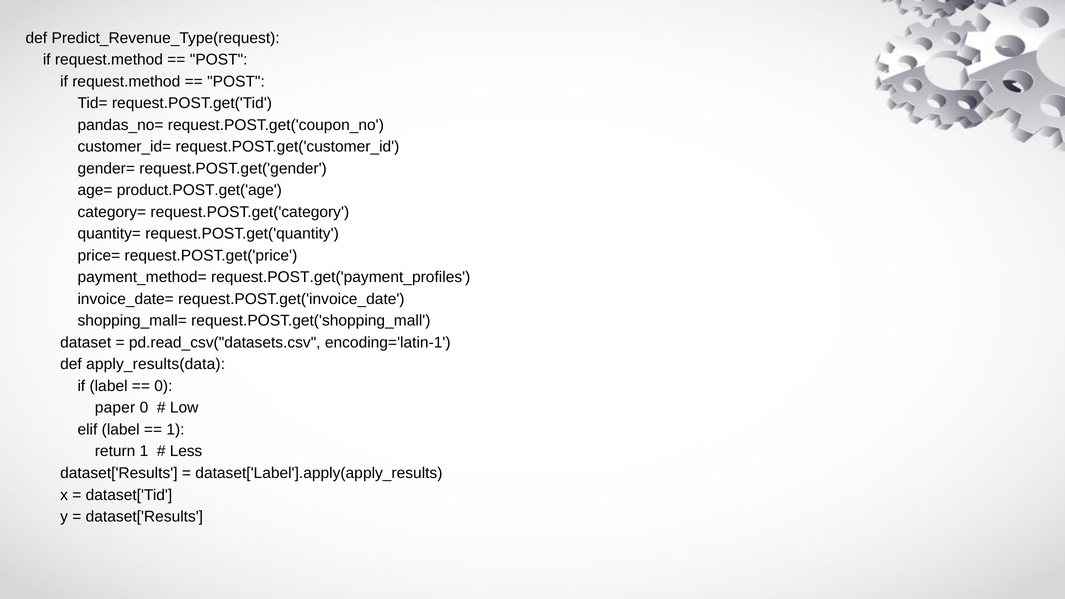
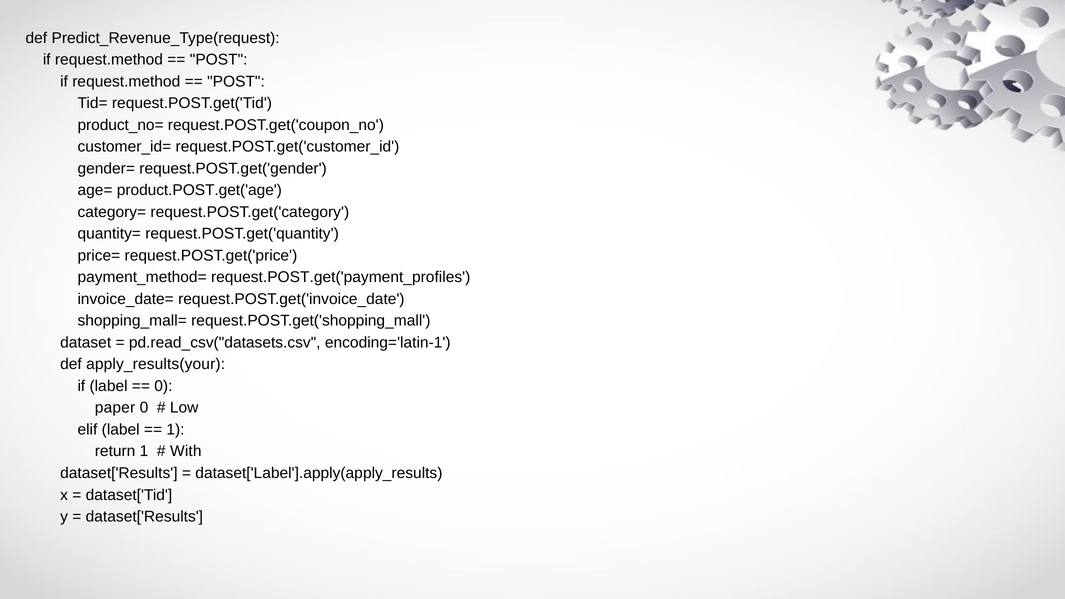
pandas_no=: pandas_no= -> product_no= (121, 125)
apply_results(data: apply_results(data -> apply_results(your (156, 364)
Less: Less -> With (186, 451)
